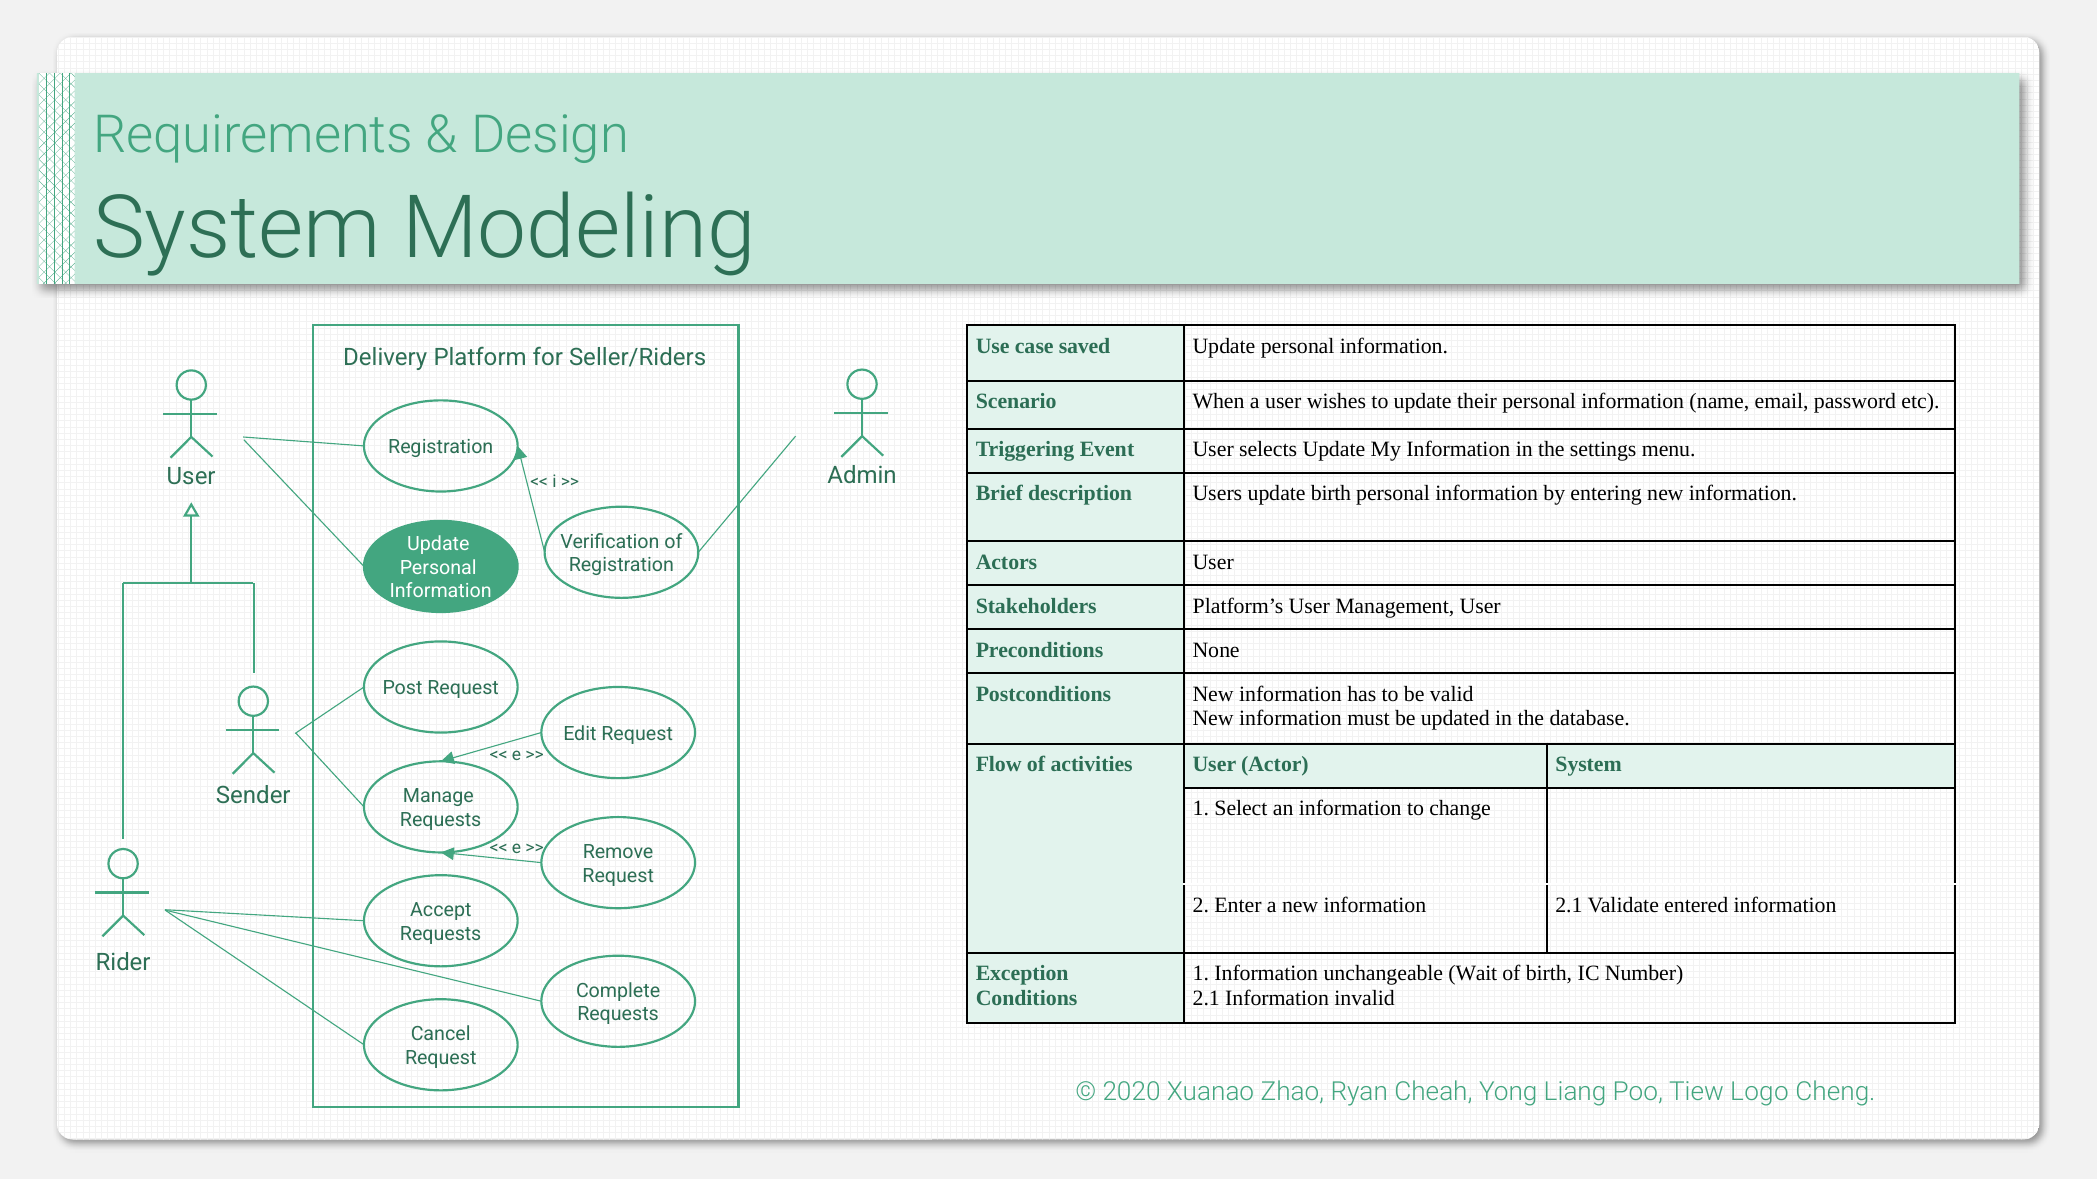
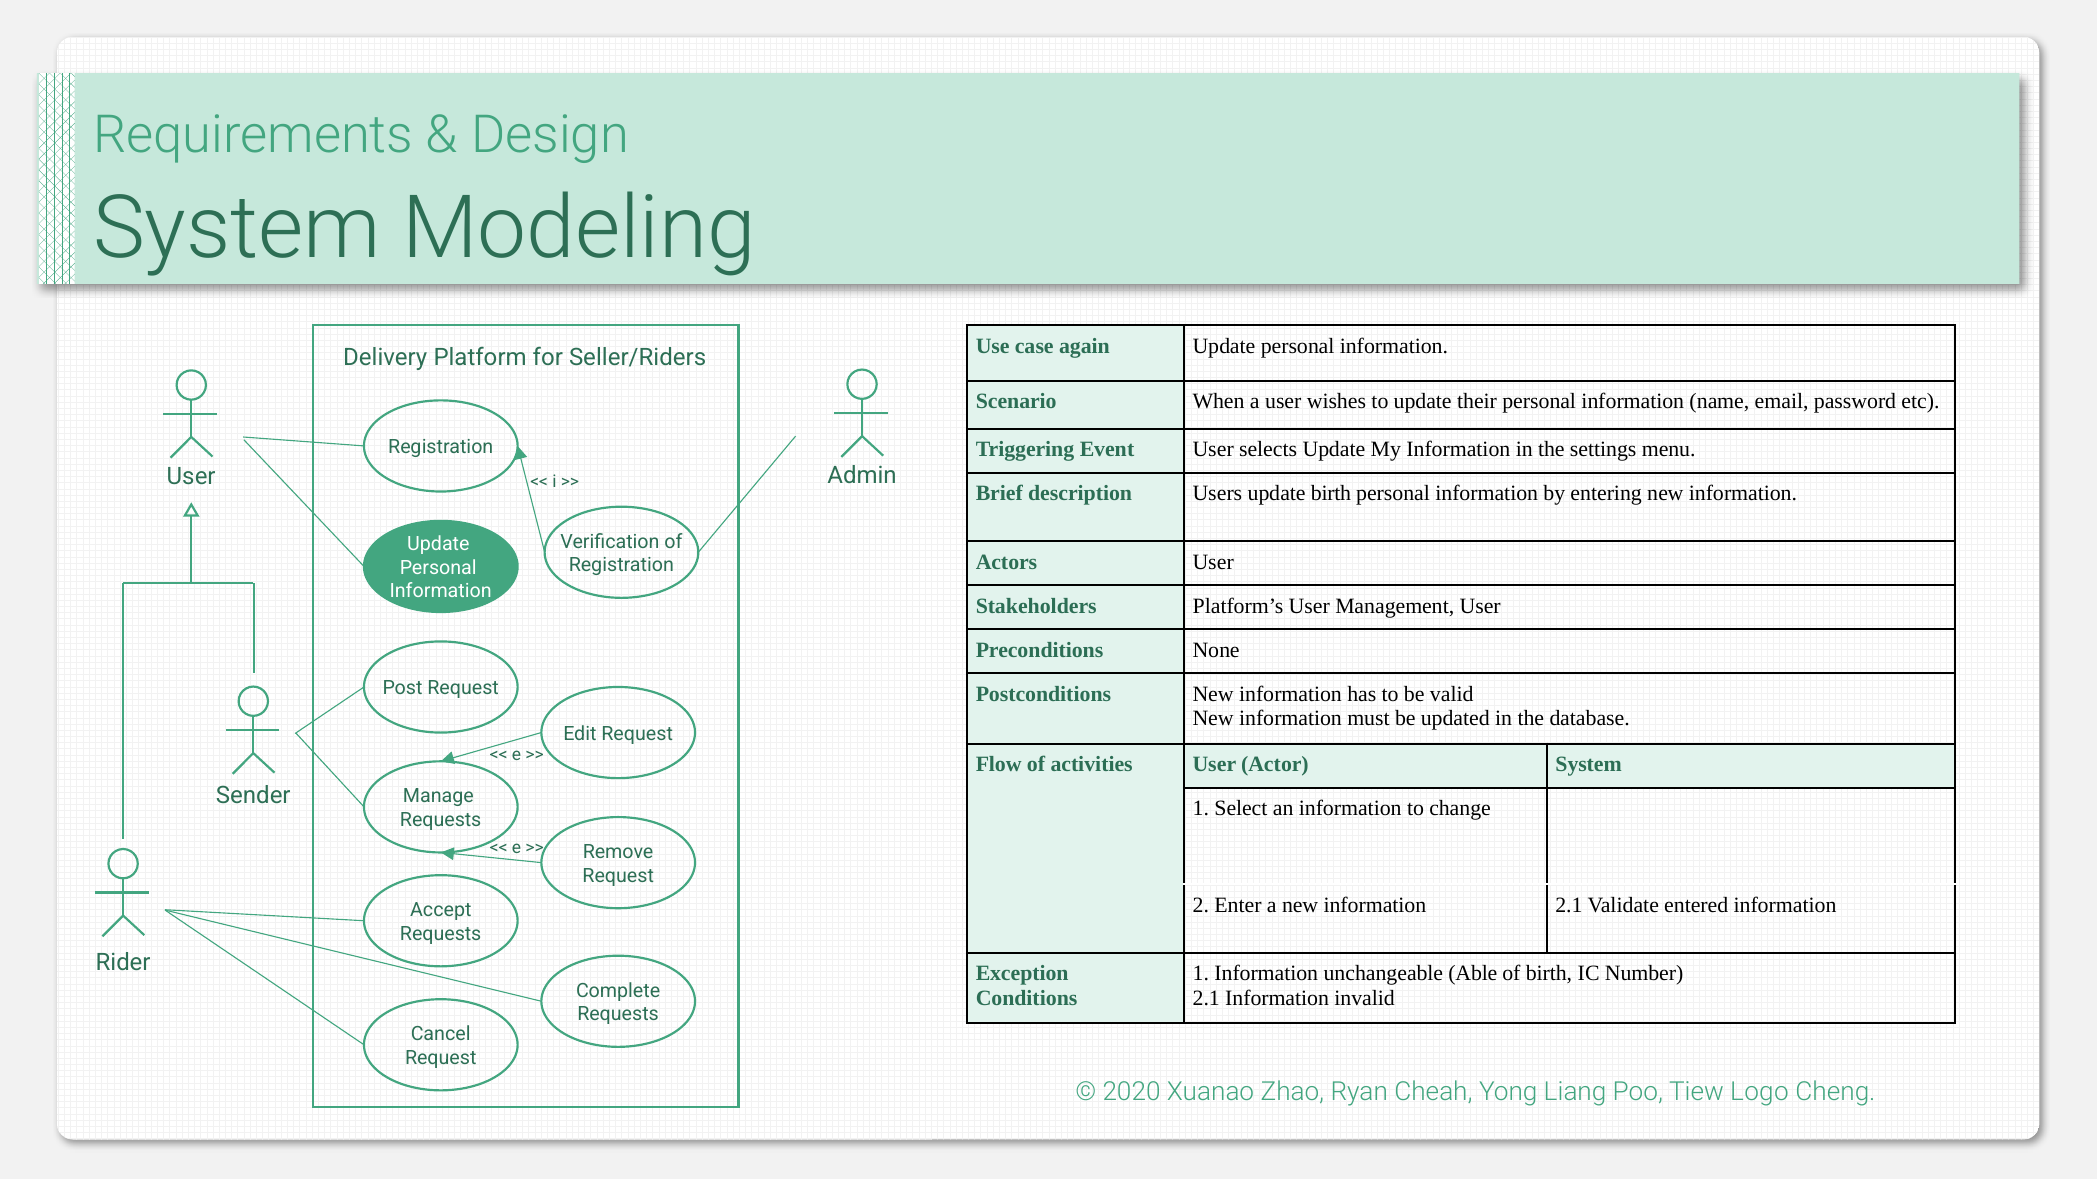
saved: saved -> again (1084, 346)
Wait: Wait -> Able (1473, 974)
